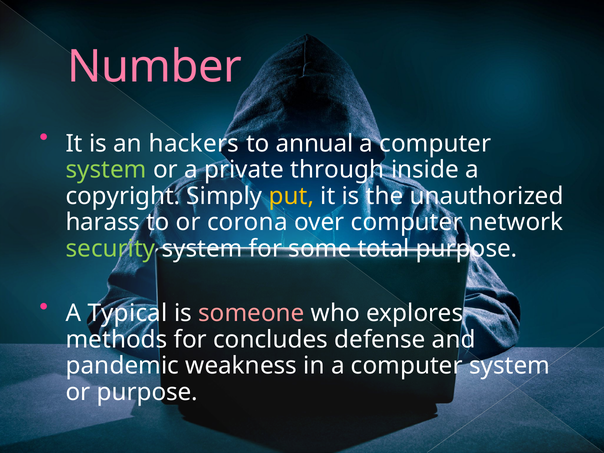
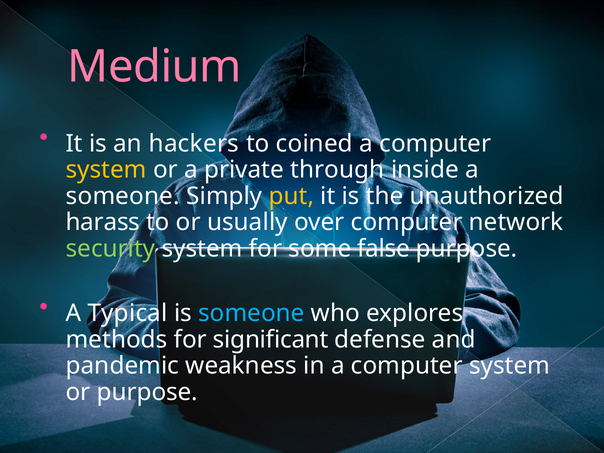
Number: Number -> Medium (155, 67)
annual: annual -> coined (314, 144)
system colour: light green -> yellow (106, 170)
copyright: copyright -> someone (123, 196)
corona: corona -> usually (247, 222)
total: total -> false (384, 249)
someone colour: pink -> light blue (251, 313)
concludes: concludes -> significant (271, 340)
